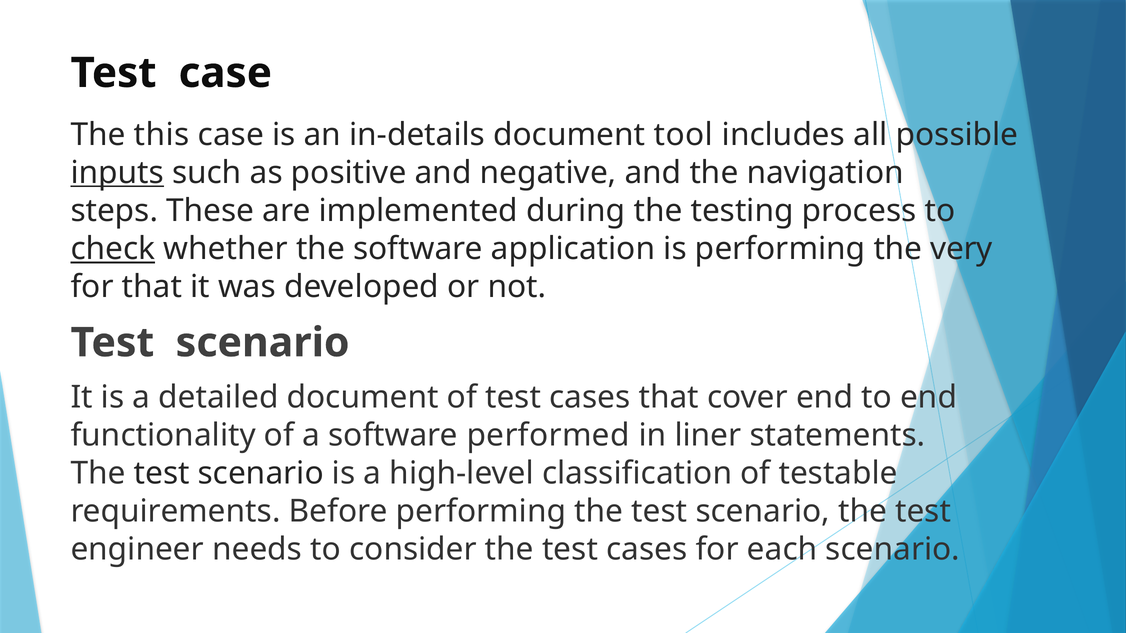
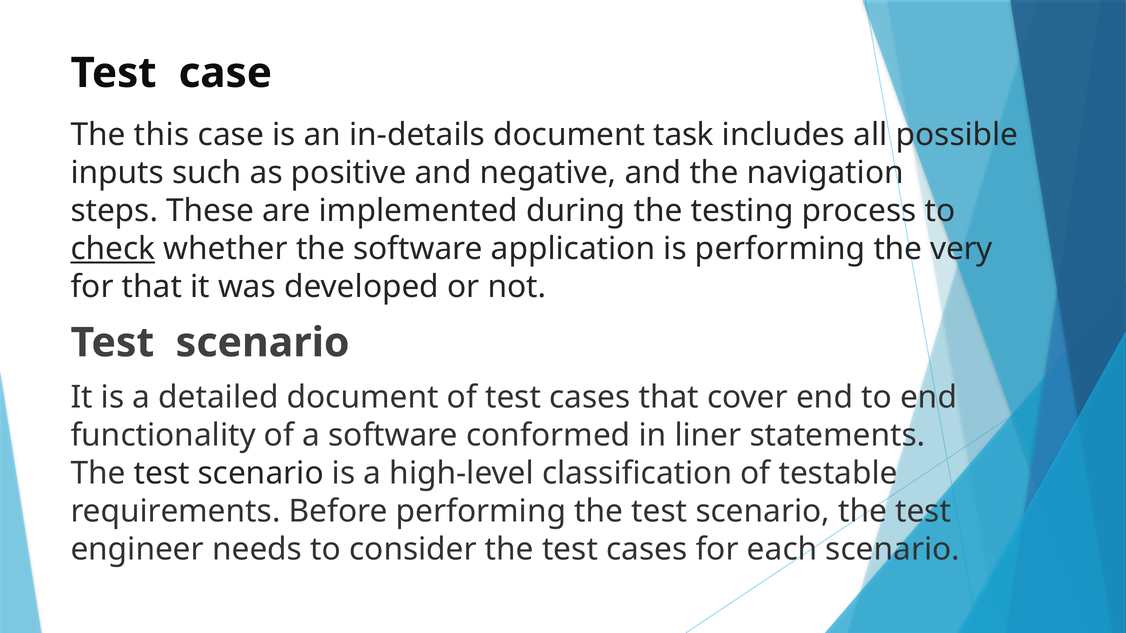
tool: tool -> task (684, 135)
inputs underline: present -> none (117, 173)
performed: performed -> conformed (548, 436)
